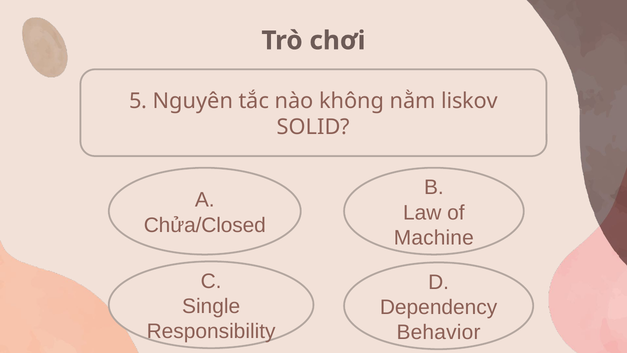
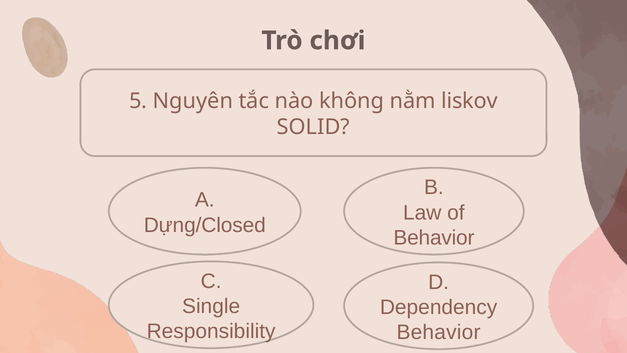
Chửa/Closed: Chửa/Closed -> Dựng/Closed (205, 225)
Machine: Machine -> Behavior (434, 238)
